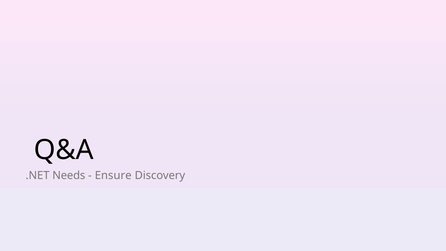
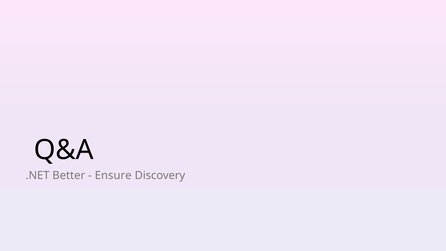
Needs: Needs -> Better (69, 176)
